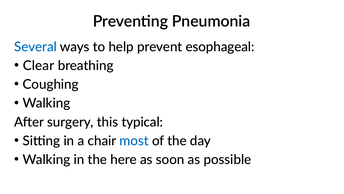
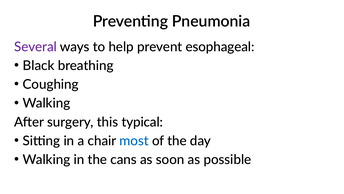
Several colour: blue -> purple (35, 47)
Clear: Clear -> Black (39, 66)
here: here -> cans (124, 159)
